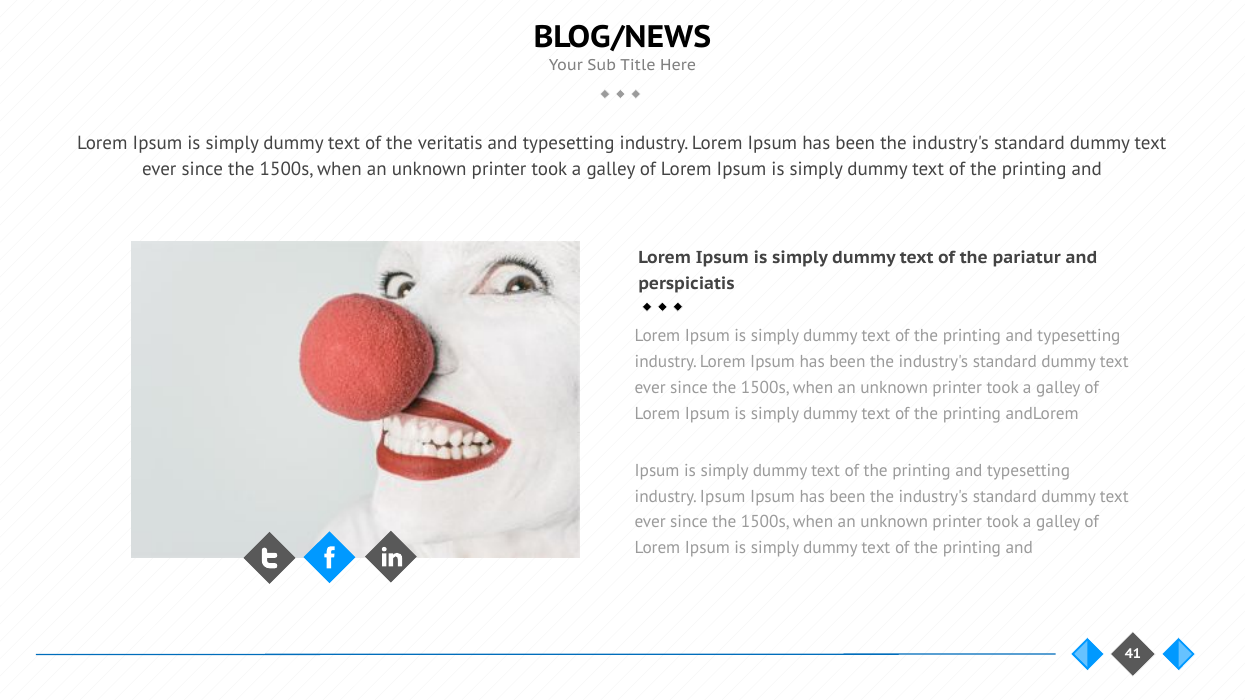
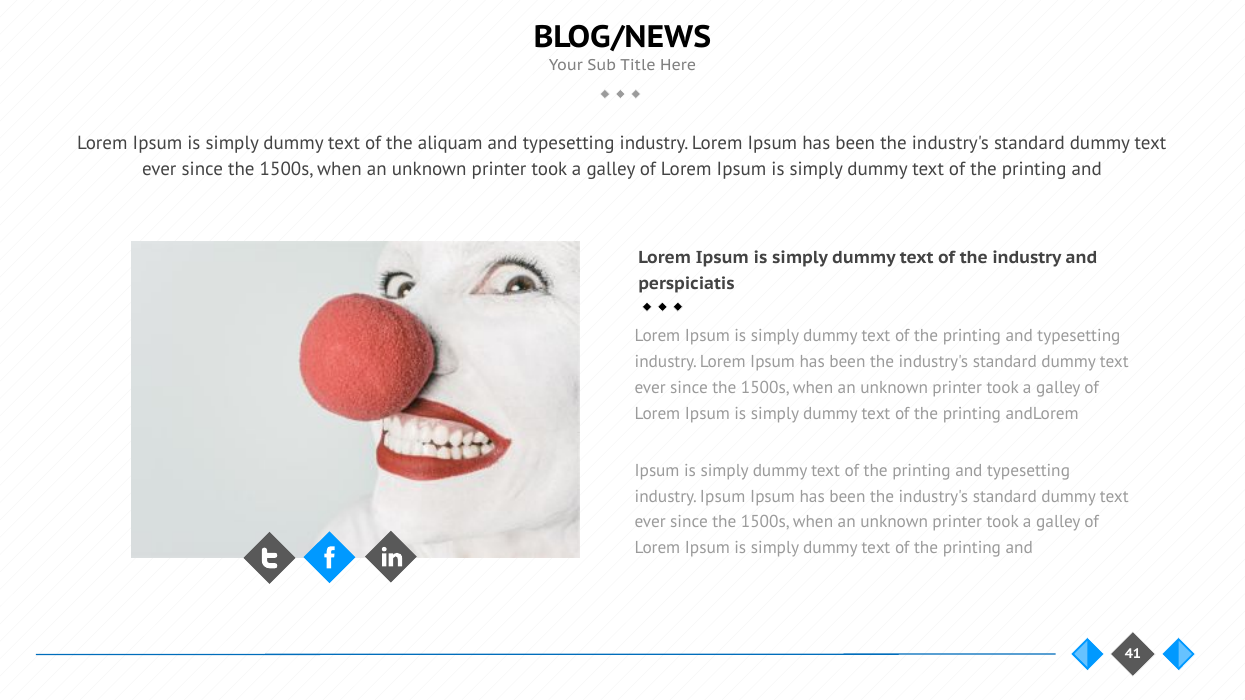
veritatis: veritatis -> aliquam (450, 144)
the pariatur: pariatur -> industry (1027, 258)
